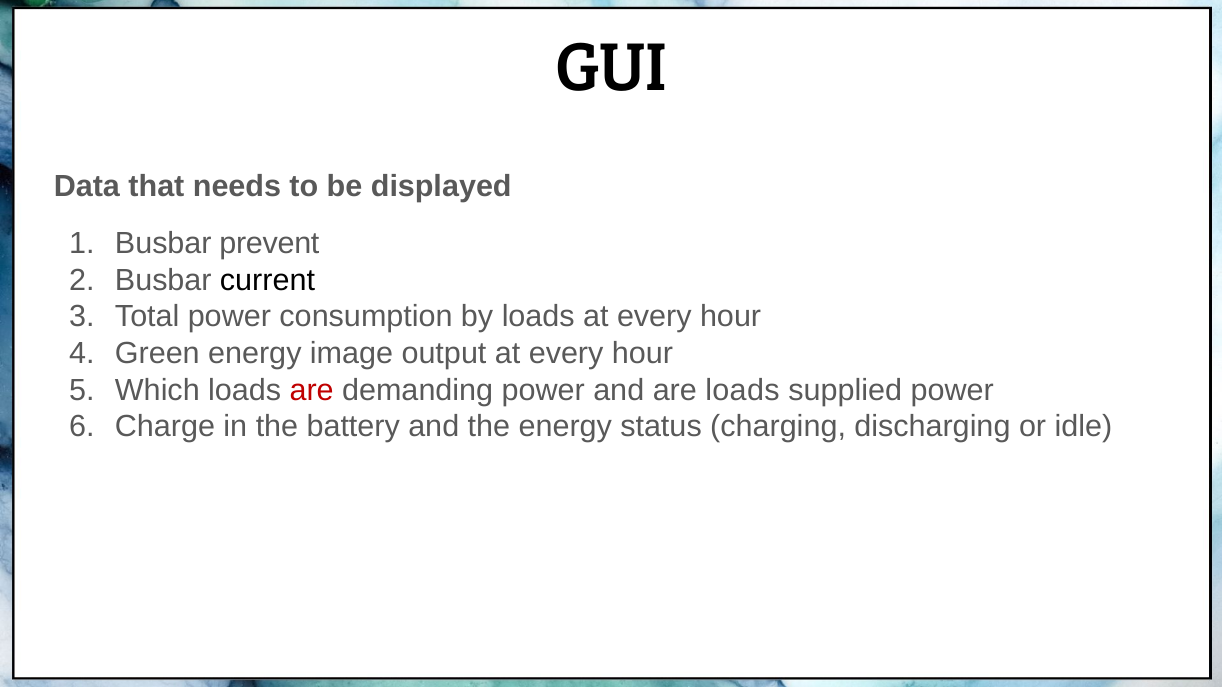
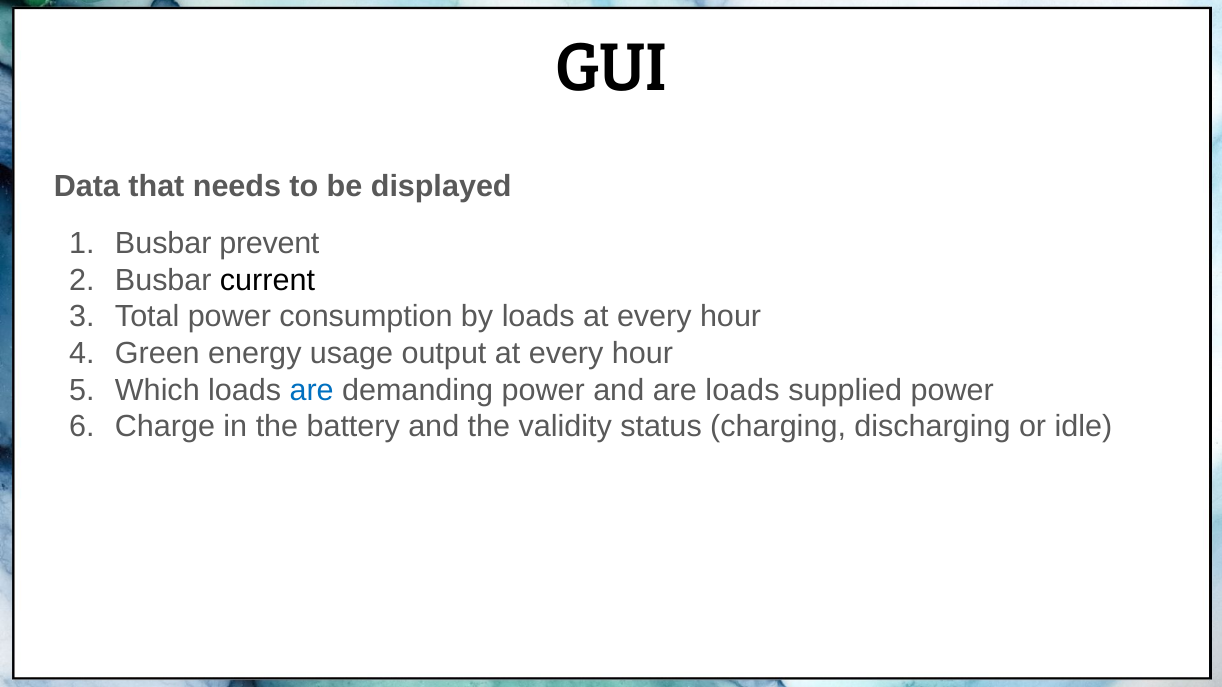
image: image -> usage (352, 354)
are colour: red -> blue (312, 390)
the energy: energy -> validity (565, 427)
